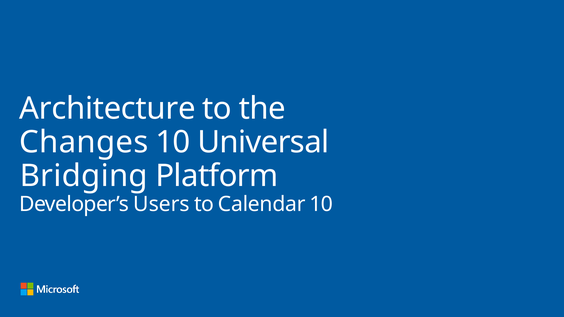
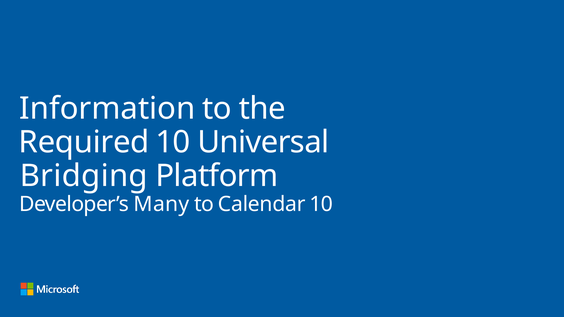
Architecture: Architecture -> Information (107, 109)
Changes: Changes -> Required (84, 142)
Users: Users -> Many (161, 204)
